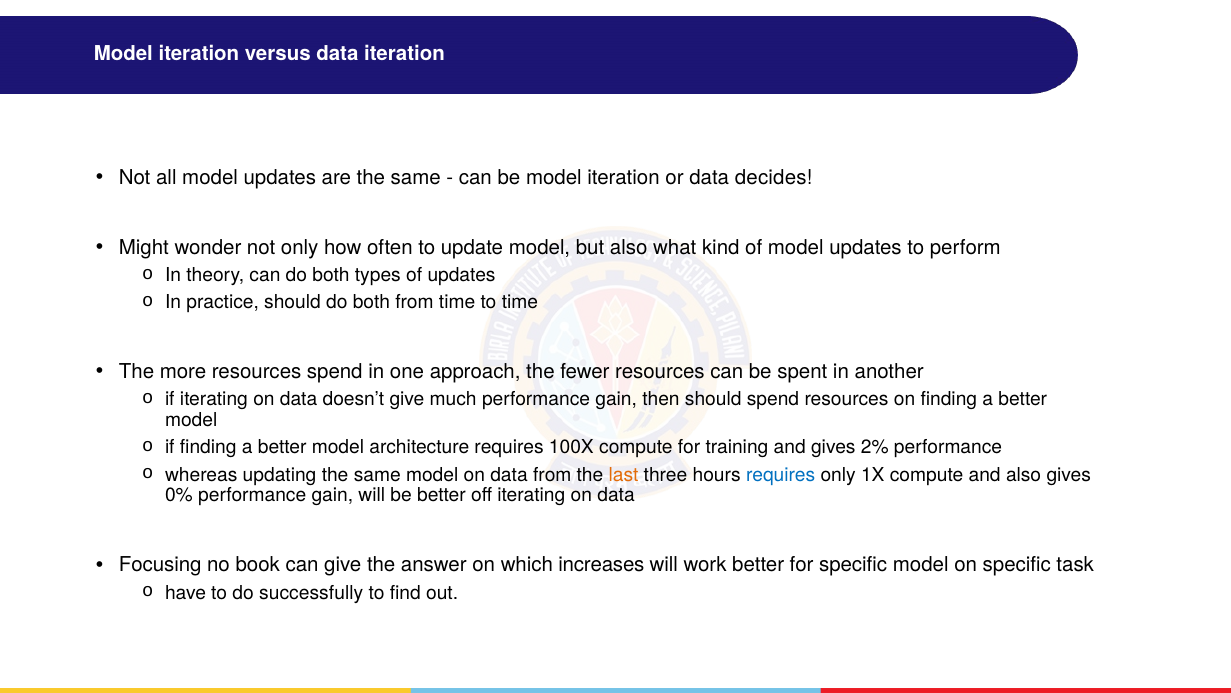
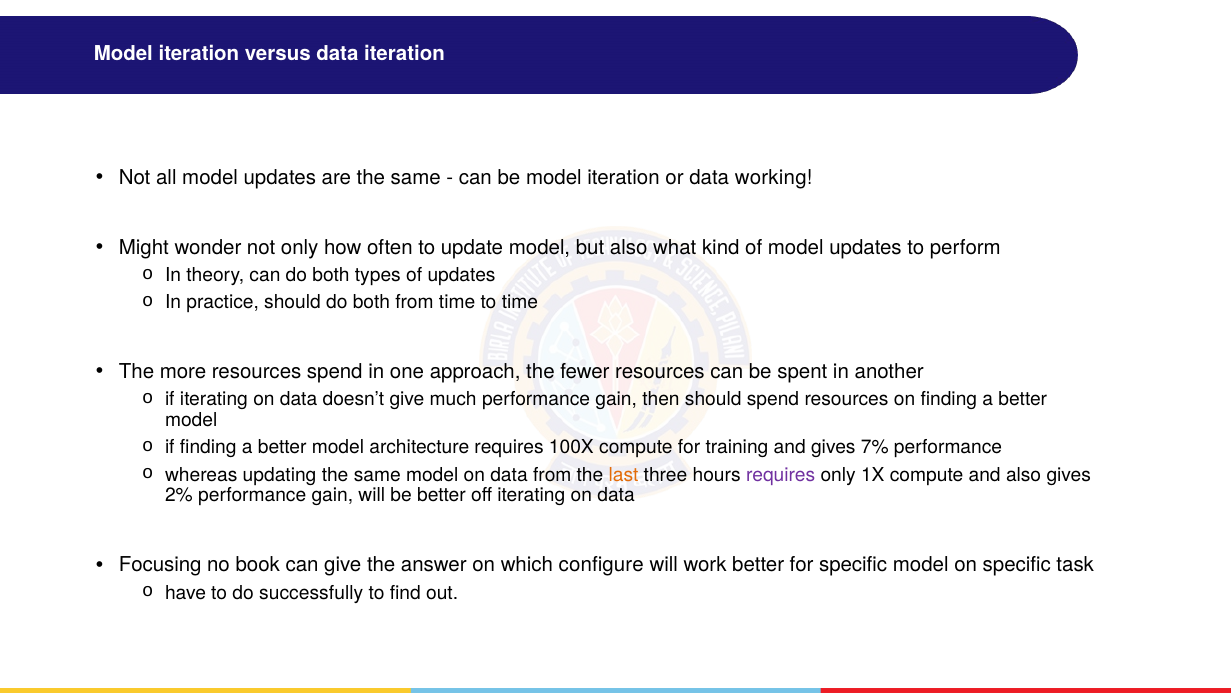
decides: decides -> working (774, 177)
2%: 2% -> 7% (875, 447)
requires colour: blue -> purple (781, 474)
0%: 0% -> 2% (179, 495)
increases: increases -> configure (601, 564)
